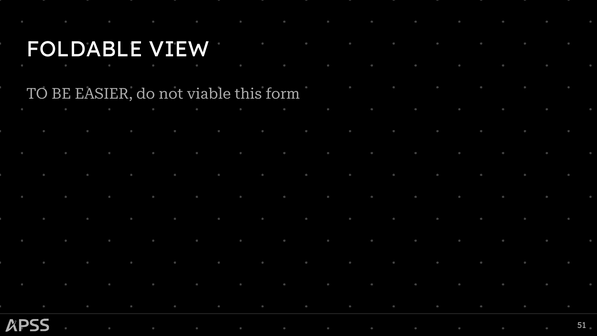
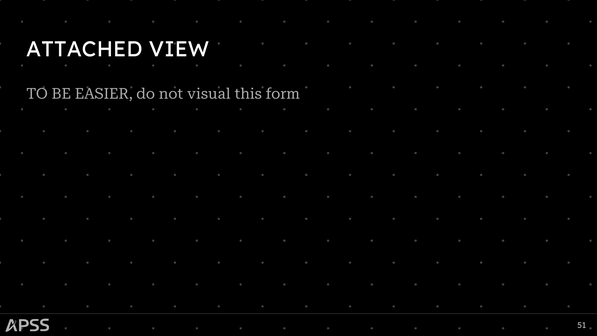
FOLDABLE: FOLDABLE -> ATTACHED (85, 49)
viable: viable -> visual (209, 94)
